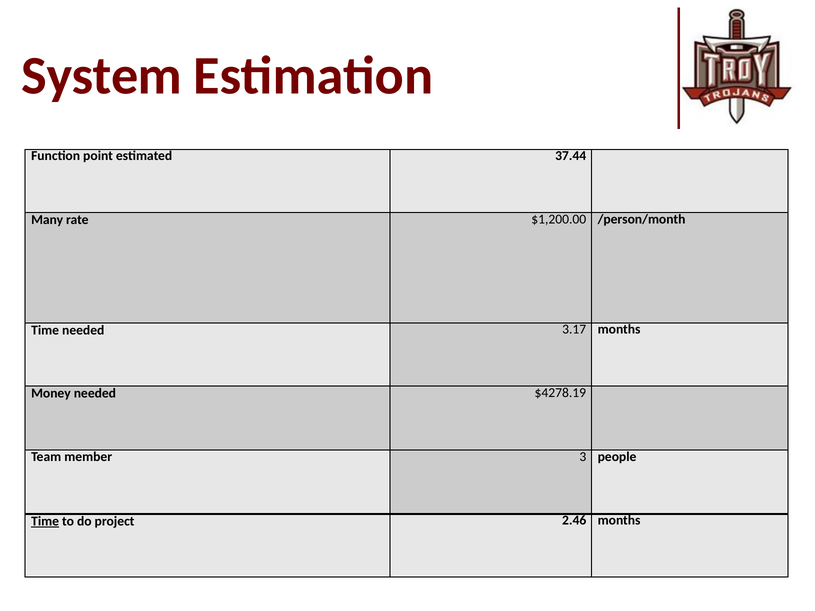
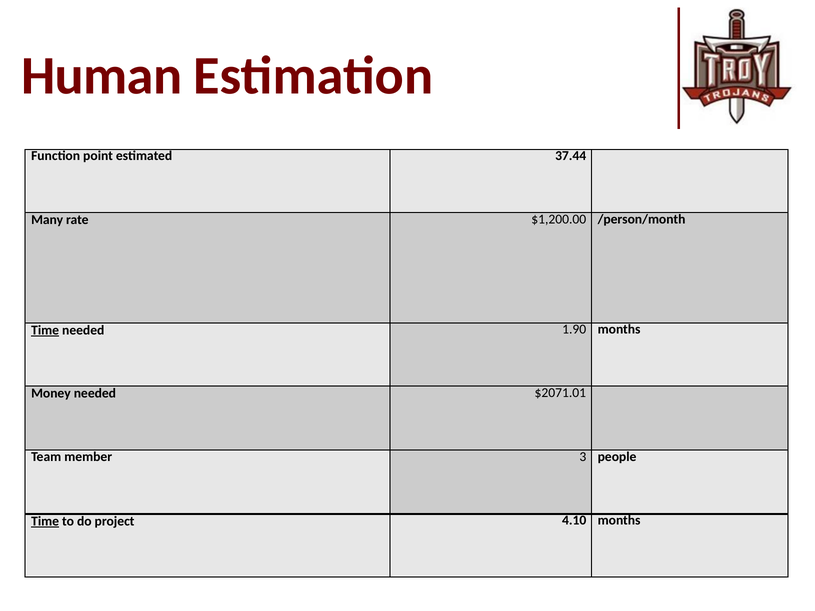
System: System -> Human (102, 76)
Time underline: none -> present (45, 330)
3.17: 3.17 -> 1.90 (574, 330)
$4278.19: $4278.19 -> $2071.01 (560, 393)
2.46: 2.46 -> 4.10 (574, 521)
